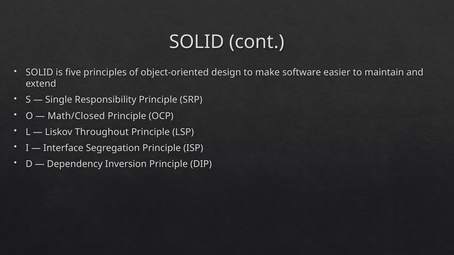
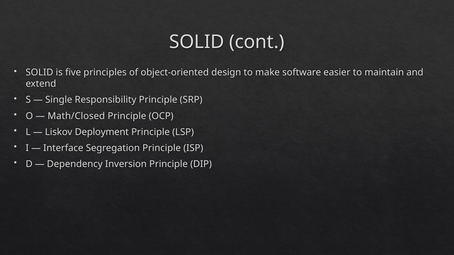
Throughout: Throughout -> Deployment (102, 132)
